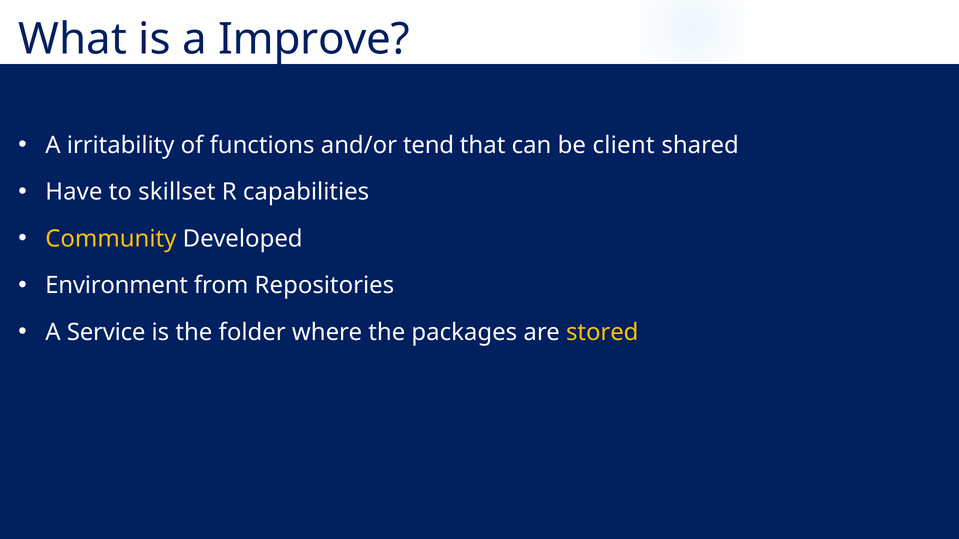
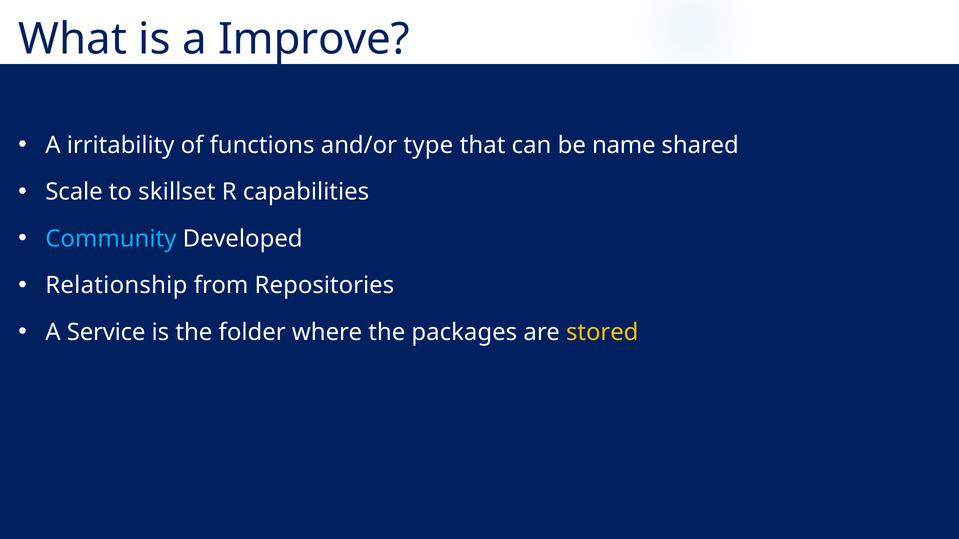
tend: tend -> type (428, 145)
client: client -> name (624, 145)
Have: Have -> Scale (74, 192)
Community colour: yellow -> light blue (111, 239)
Environment: Environment -> Relationship (116, 286)
